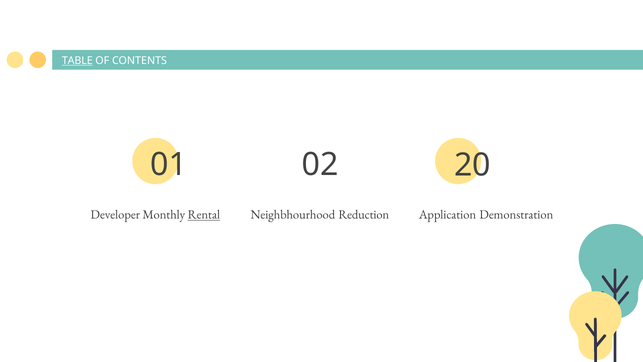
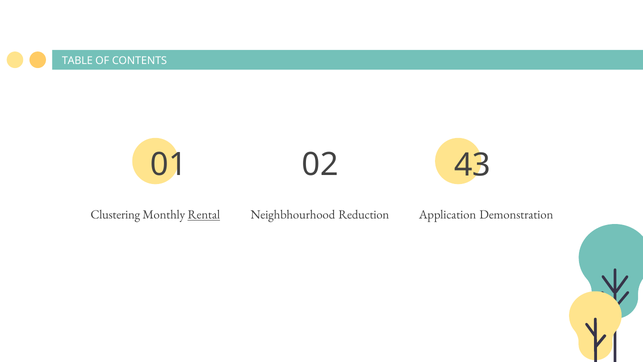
TABLE underline: present -> none (77, 61)
20: 20 -> 43 (472, 165)
Developer: Developer -> Clustering (115, 215)
